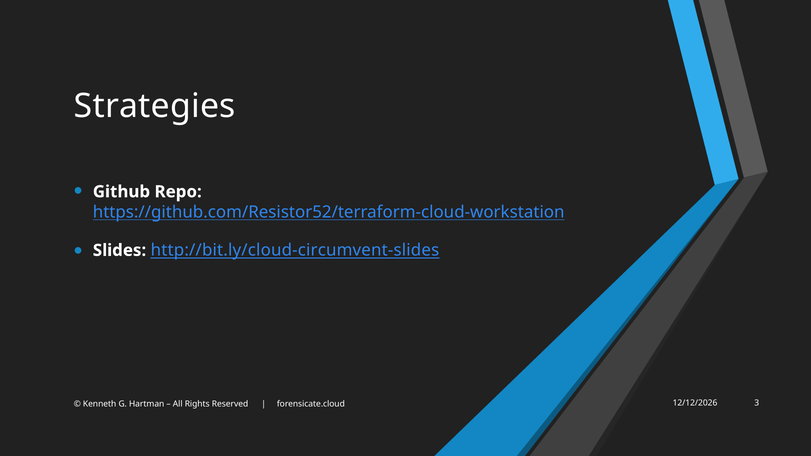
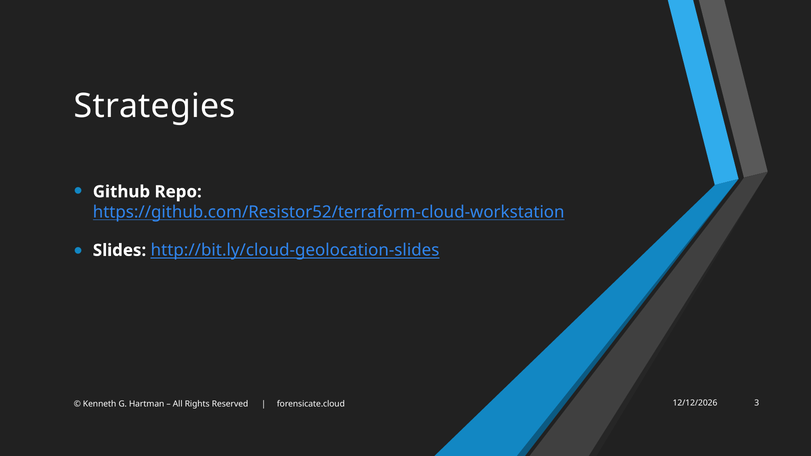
http://bit.ly/cloud-circumvent-slides: http://bit.ly/cloud-circumvent-slides -> http://bit.ly/cloud-geolocation-slides (295, 250)
